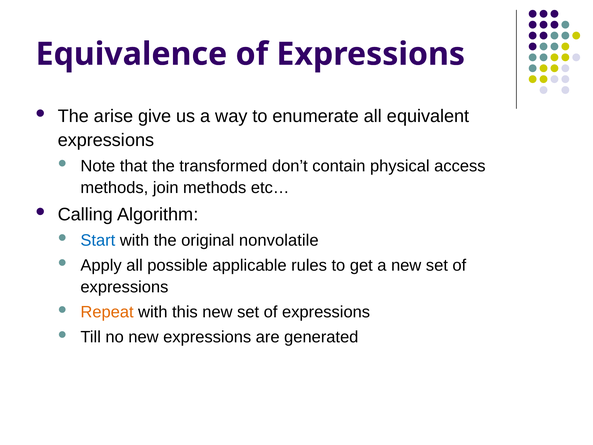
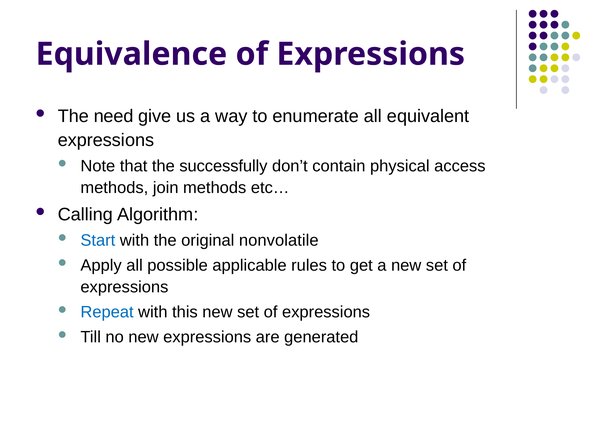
arise: arise -> need (114, 116)
transformed: transformed -> successfully (223, 166)
Repeat colour: orange -> blue (107, 312)
